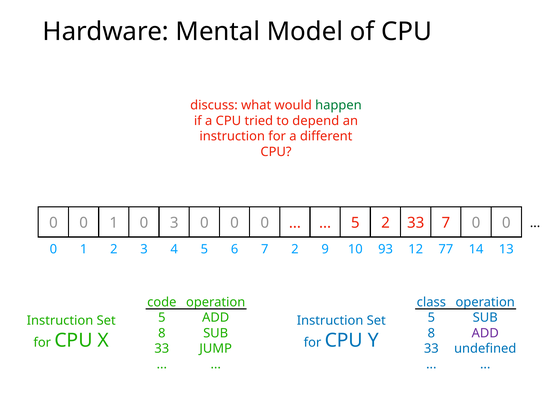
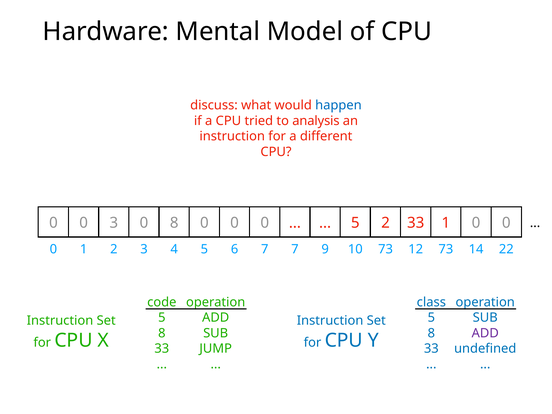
happen colour: green -> blue (338, 105)
depend: depend -> analysis (316, 121)
0 1: 1 -> 3 (114, 223)
0 3: 3 -> 8 (174, 223)
33 7: 7 -> 1 (446, 223)
1 2: 2 -> 7 (295, 249)
9 93: 93 -> 73 (386, 249)
4 77: 77 -> 73 (446, 249)
13: 13 -> 22 (506, 249)
